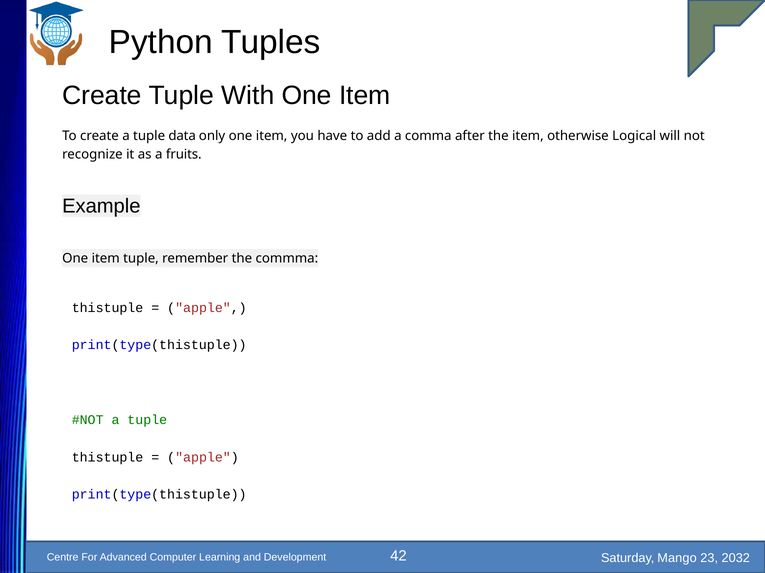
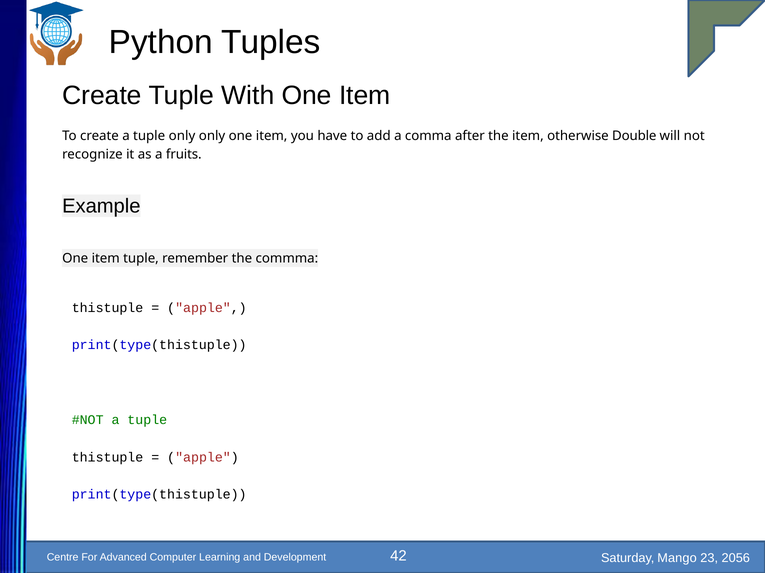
tuple data: data -> only (182, 136)
Logical: Logical -> Double (634, 136)
2032: 2032 -> 2056 (736, 559)
